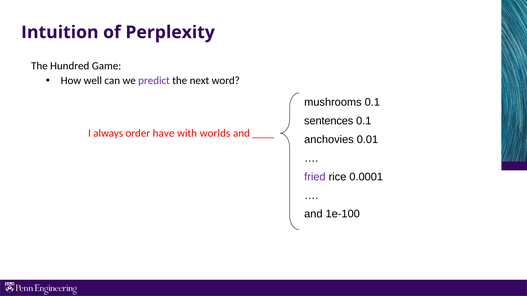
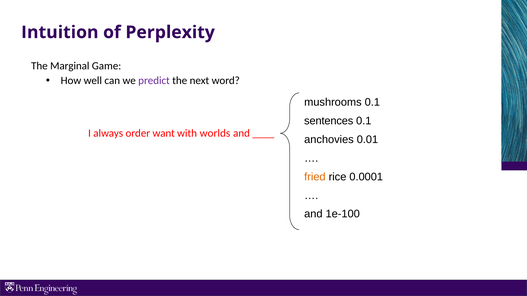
Hundred: Hundred -> Marginal (70, 66)
have: have -> want (164, 134)
fried colour: purple -> orange (315, 177)
